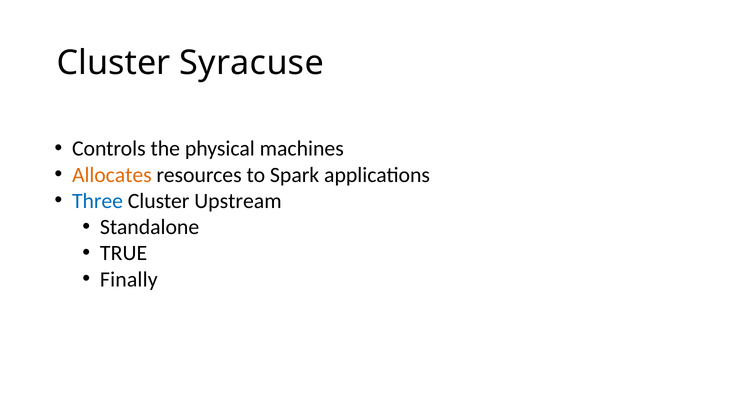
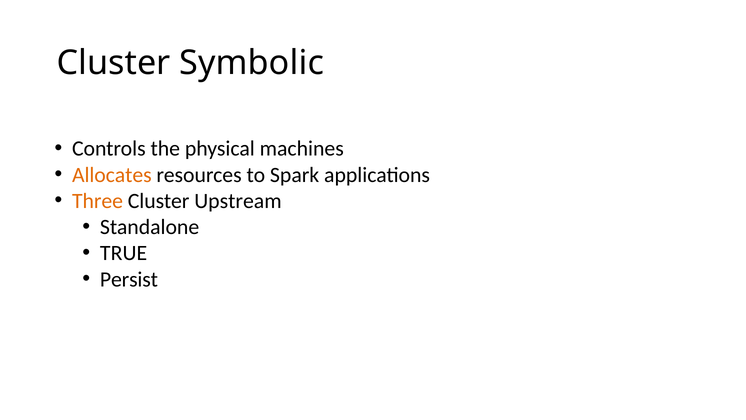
Syracuse: Syracuse -> Symbolic (252, 63)
Three colour: blue -> orange (97, 201)
Finally: Finally -> Persist (129, 279)
